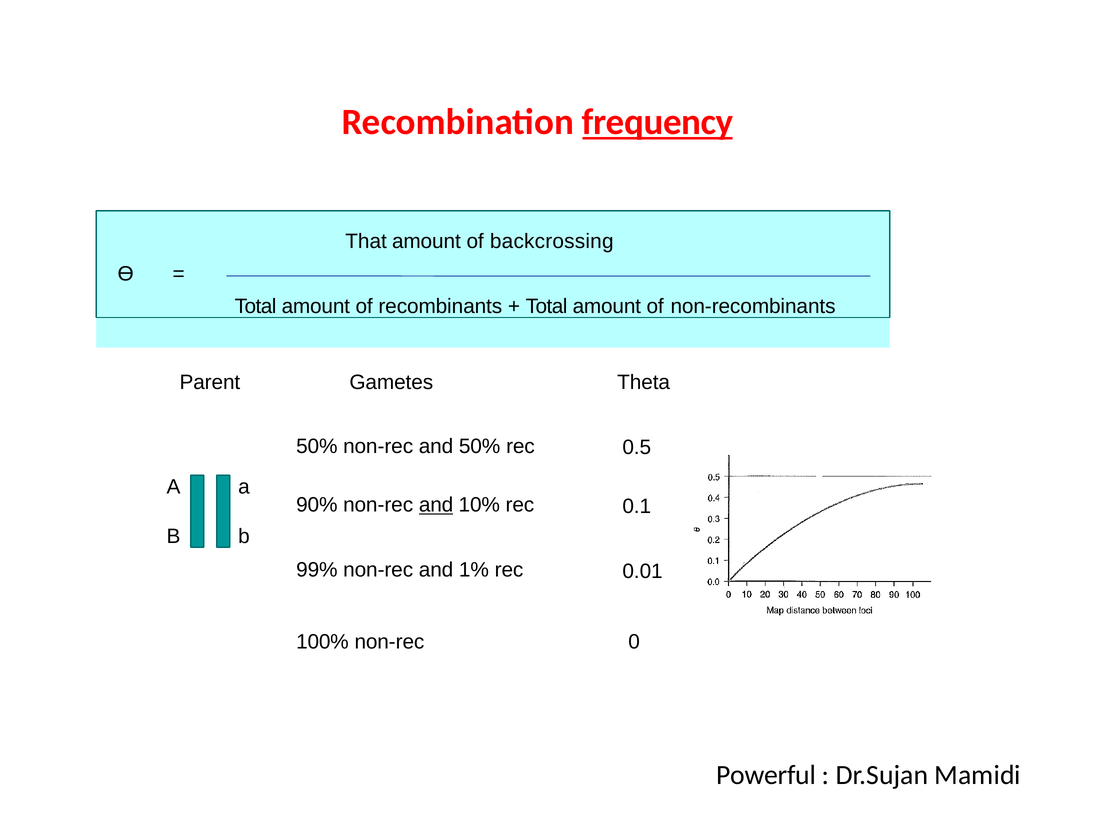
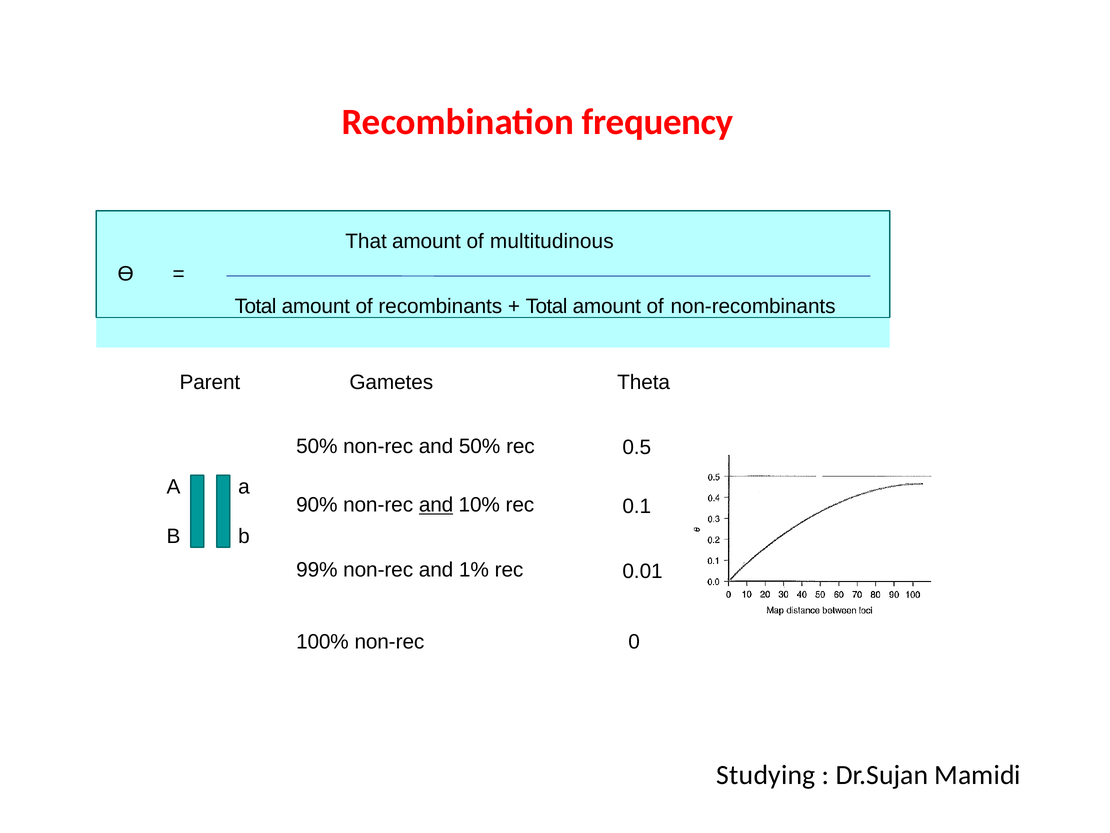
frequency underline: present -> none (658, 122)
backcrossing: backcrossing -> multitudinous (552, 241)
Powerful: Powerful -> Studying (766, 774)
